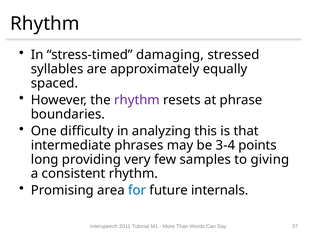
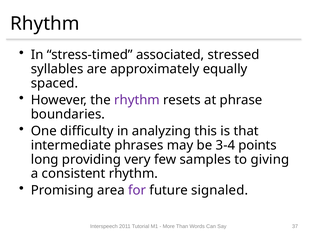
damaging: damaging -> associated (170, 55)
for colour: blue -> purple (137, 191)
internals: internals -> signaled (220, 191)
